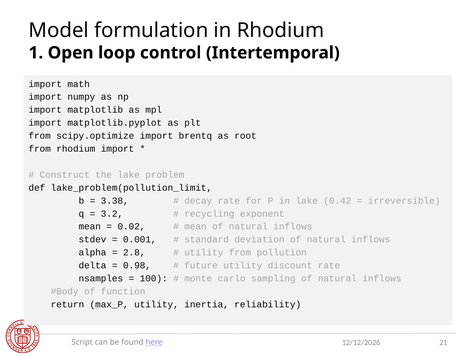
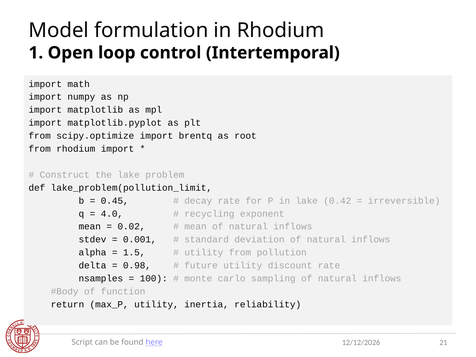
3.38: 3.38 -> 0.45 (115, 201)
3.2: 3.2 -> 4.0 (112, 214)
2.8: 2.8 -> 1.5 (134, 253)
